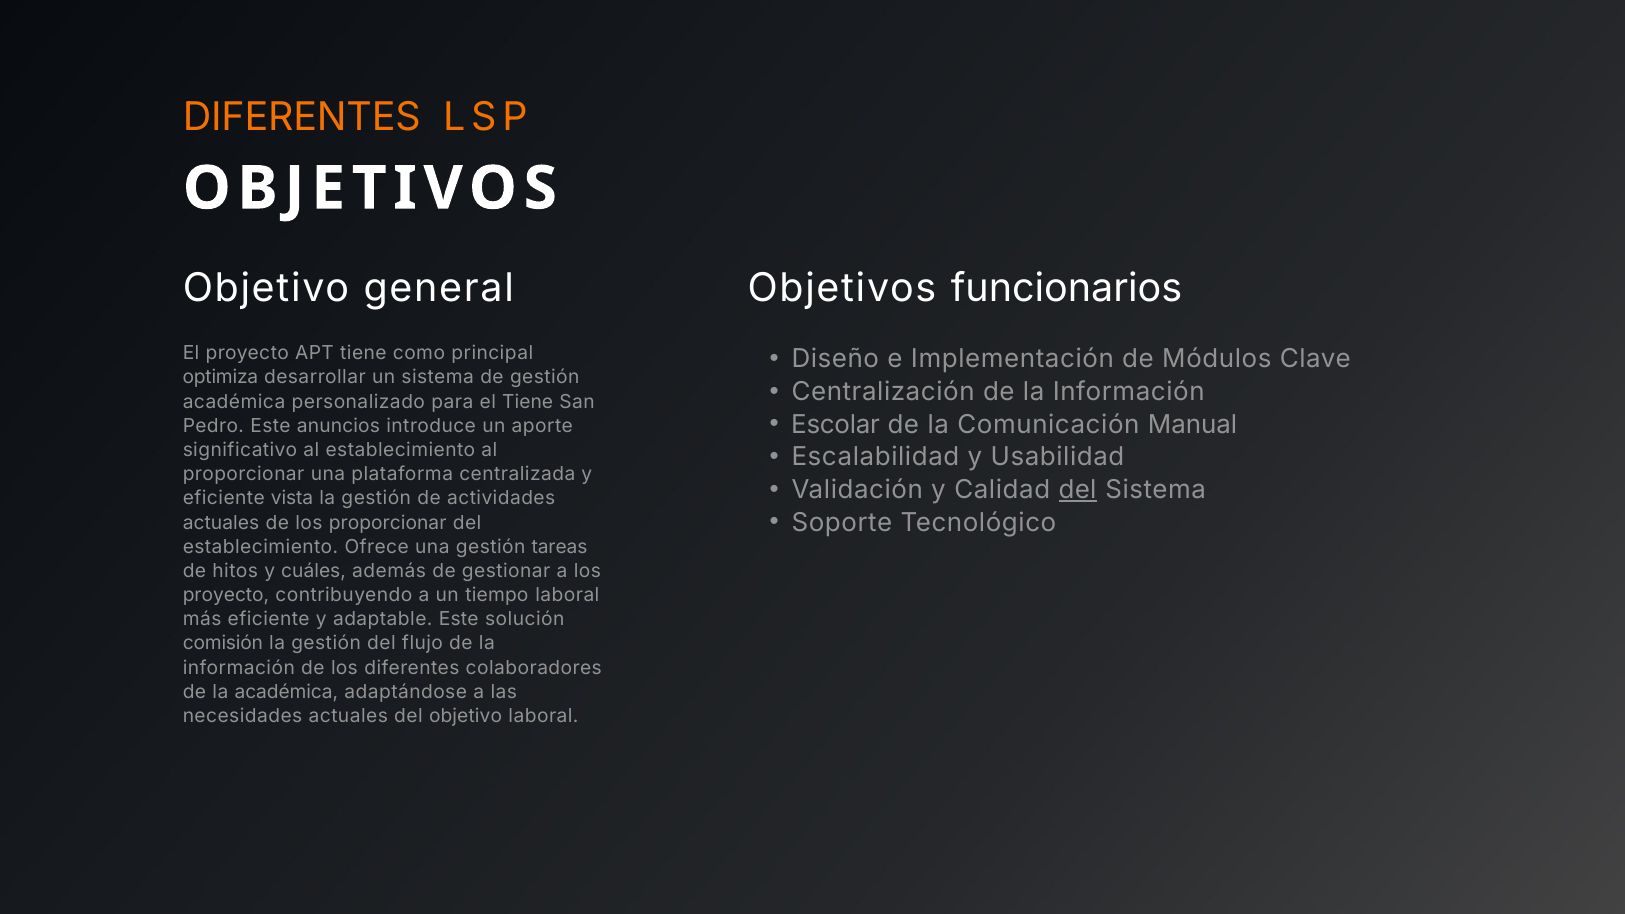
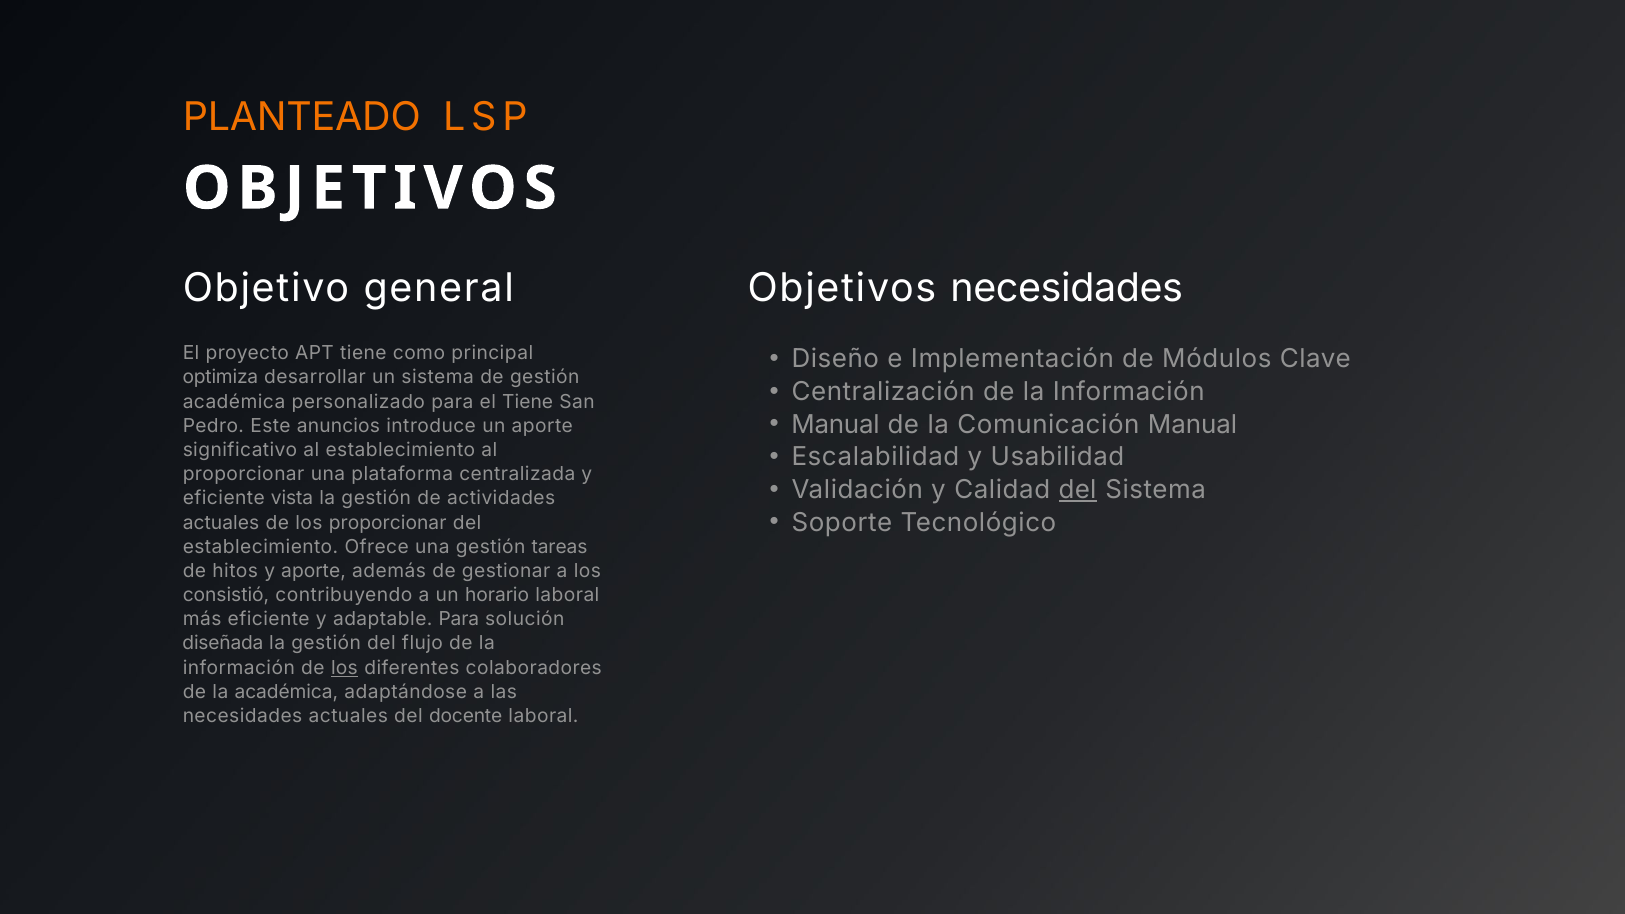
DIFERENTES: DIFERENTES -> PLANTEADO (302, 117)
Objetivos funcionarios: funcionarios -> necesidades (1067, 289)
Escolar: Escolar -> Manual (836, 425)
y cuáles: cuáles -> aporte (314, 571)
proyecto: proyecto -> consistió (226, 595)
tiempo: tiempo -> horario (497, 595)
adaptable Este: Este -> Para (459, 620)
comisión: comisión -> diseñada (223, 644)
los underline: none -> present (344, 668)
del objetivo: objetivo -> docente (466, 716)
